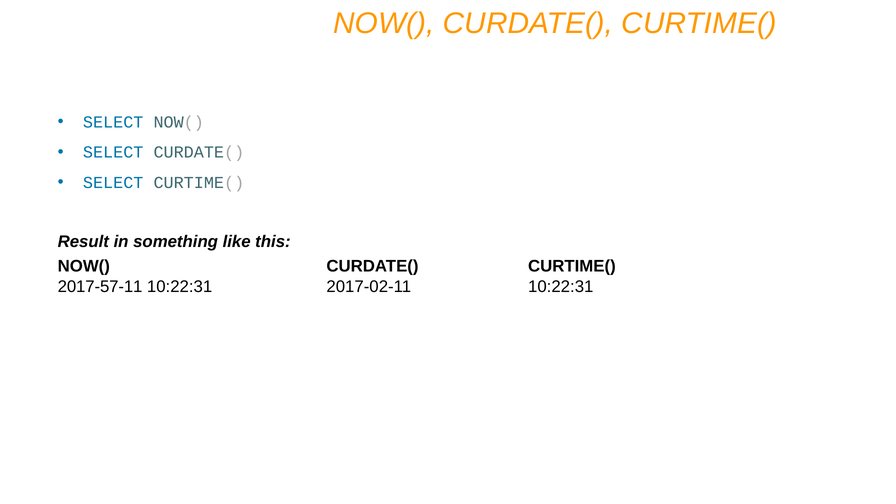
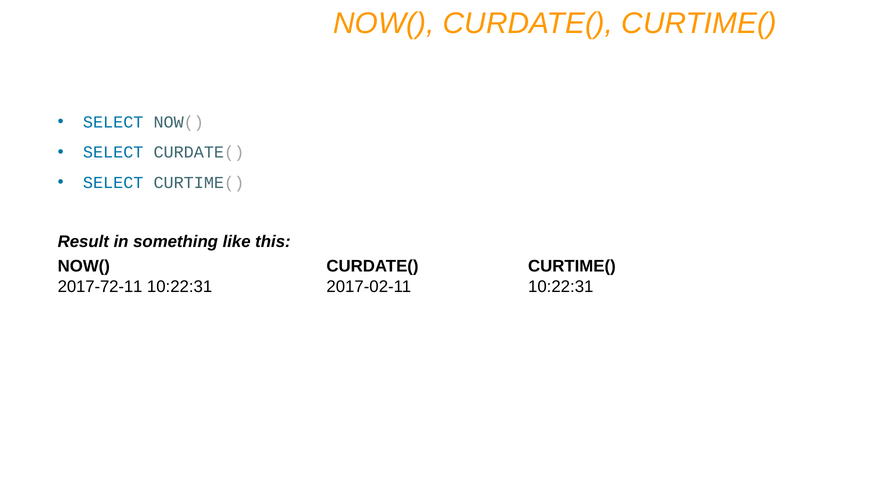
2017-57-11: 2017-57-11 -> 2017-72-11 (100, 287)
